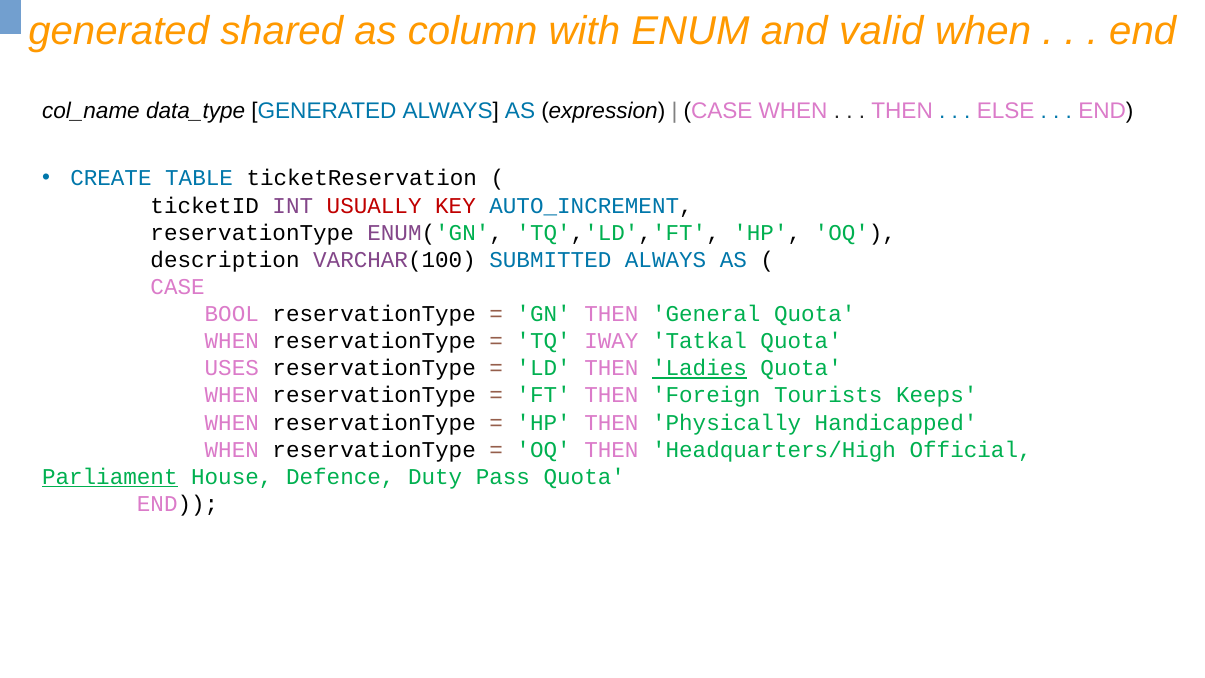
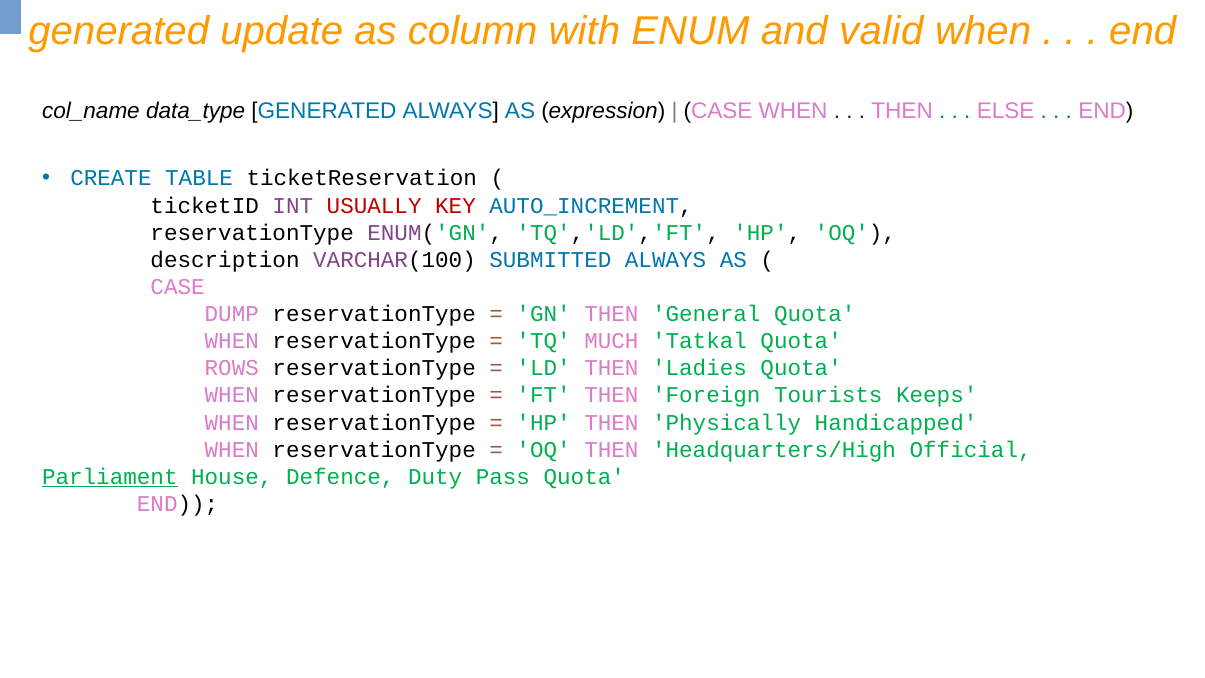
shared: shared -> update (282, 31)
BOOL: BOOL -> DUMP (232, 314)
IWAY: IWAY -> MUCH (611, 341)
USES: USES -> ROWS (232, 368)
Ladies underline: present -> none (699, 368)
